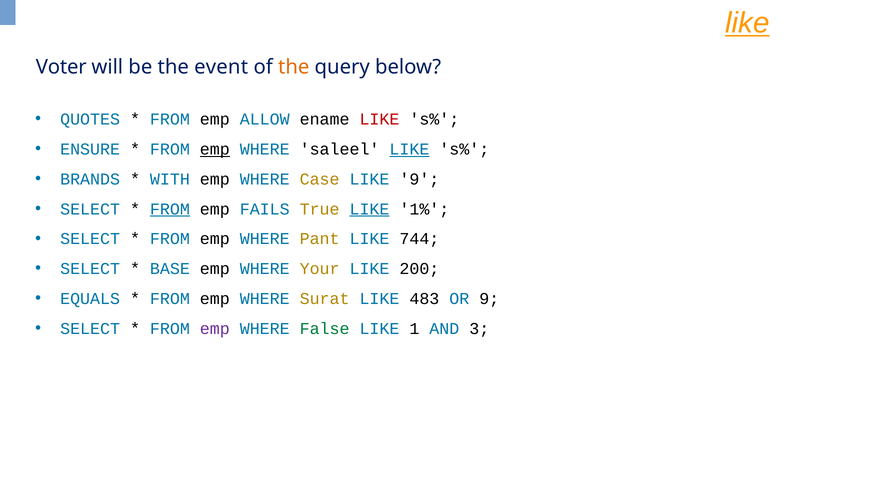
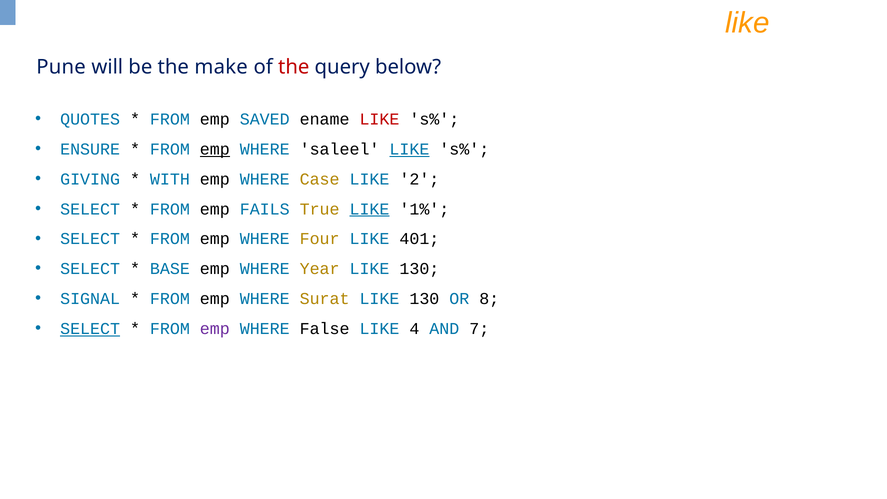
like underline: present -> none (747, 23)
Voter: Voter -> Pune (61, 67)
event: event -> make (221, 67)
the colour: orange -> red (294, 67)
ALLOW: ALLOW -> SAVED (265, 119)
BRANDS: BRANDS -> GIVING (90, 179)
LIKE 9: 9 -> 2 (419, 179)
FROM underline: present -> none (170, 209)
Pant: Pant -> Four (320, 239)
744: 744 -> 401 (419, 239)
Your: Your -> Year (320, 269)
200: 200 -> 130 (419, 269)
EQUALS: EQUALS -> SIGNAL (90, 299)
483: 483 -> 130 (424, 299)
OR 9: 9 -> 8 (489, 299)
SELECT underline: none -> present (90, 329)
False colour: green -> black (325, 329)
1: 1 -> 4 (414, 329)
3: 3 -> 7 (479, 329)
